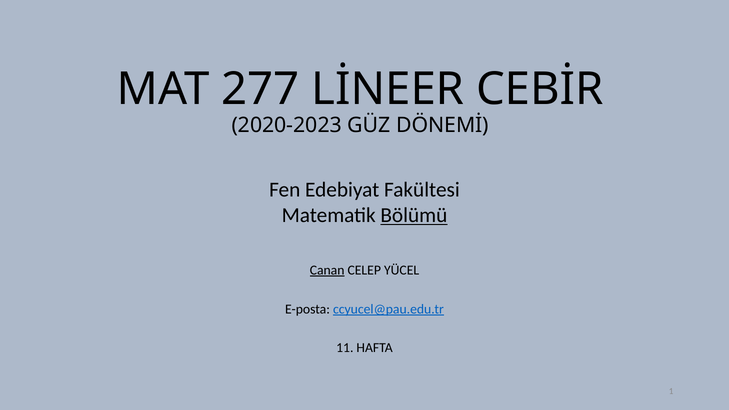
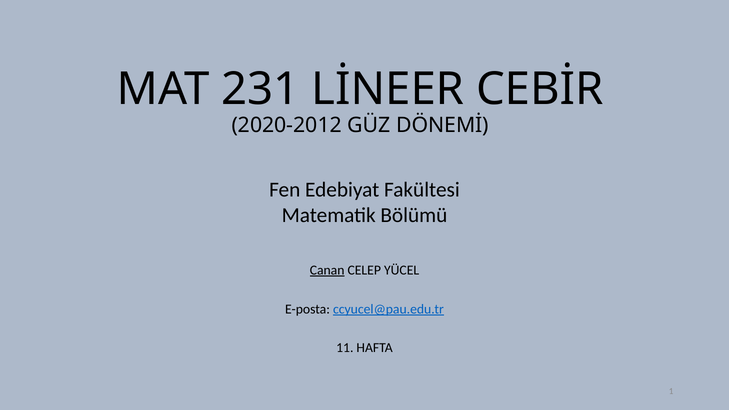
277: 277 -> 231 (260, 89)
2020-2023: 2020-2023 -> 2020-2012 (287, 125)
Bölümü underline: present -> none (414, 215)
